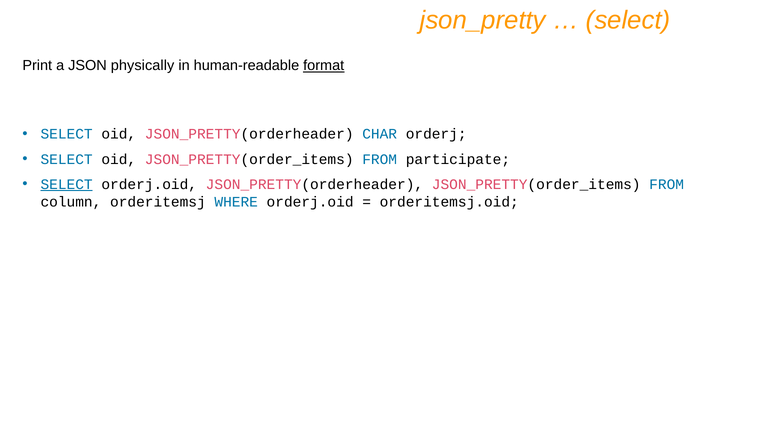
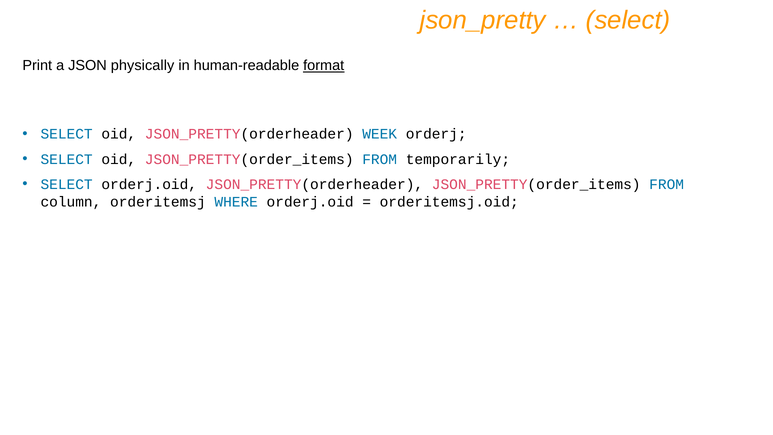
CHAR: CHAR -> WEEK (380, 134)
participate: participate -> temporarily (458, 159)
SELECT underline: present -> none (67, 184)
